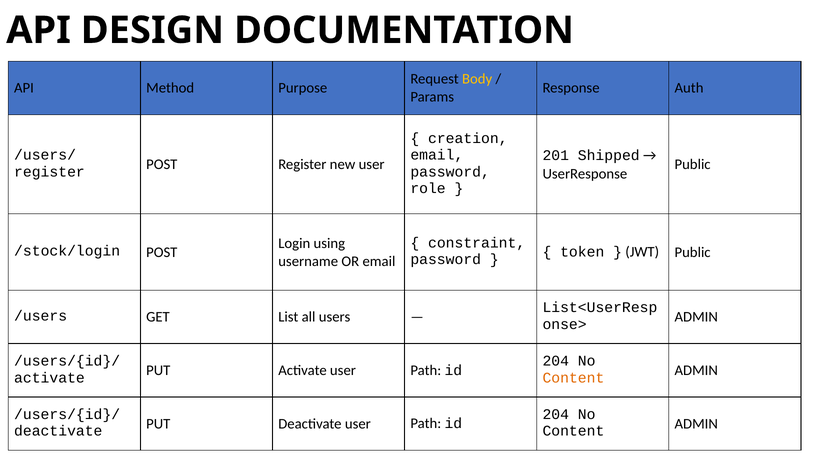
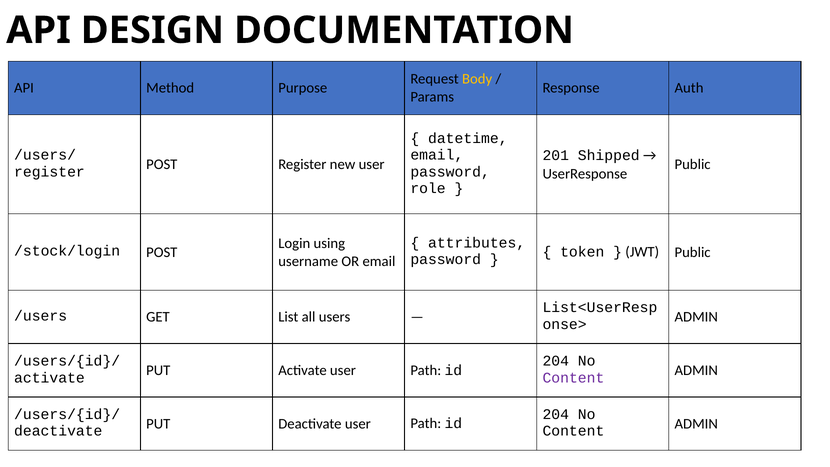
creation: creation -> datetime (468, 138)
constraint: constraint -> attributes (477, 243)
Content colour: orange -> purple (573, 378)
